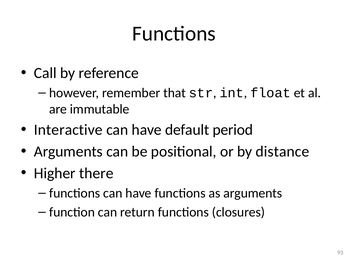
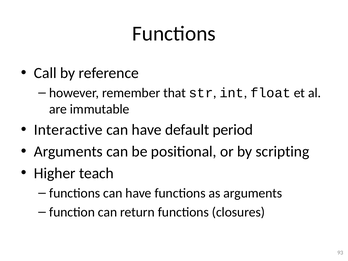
distance: distance -> scripting (283, 152)
there: there -> teach (96, 173)
